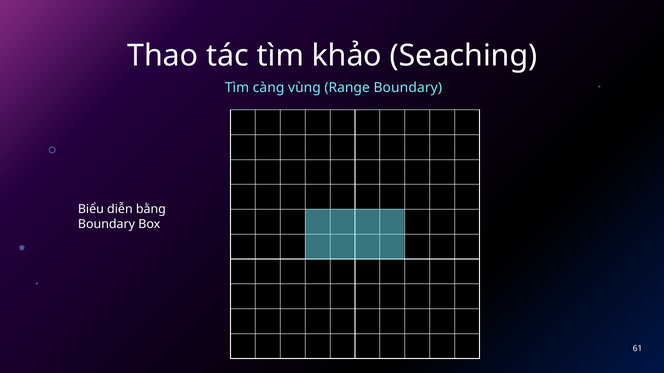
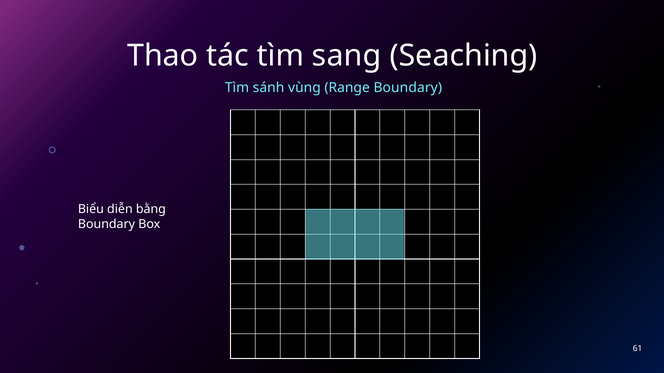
khảo: khảo -> sang (347, 56)
càng: càng -> sánh (269, 88)
